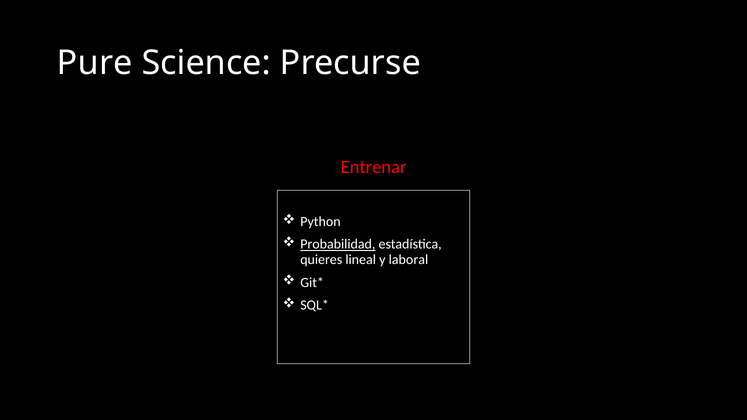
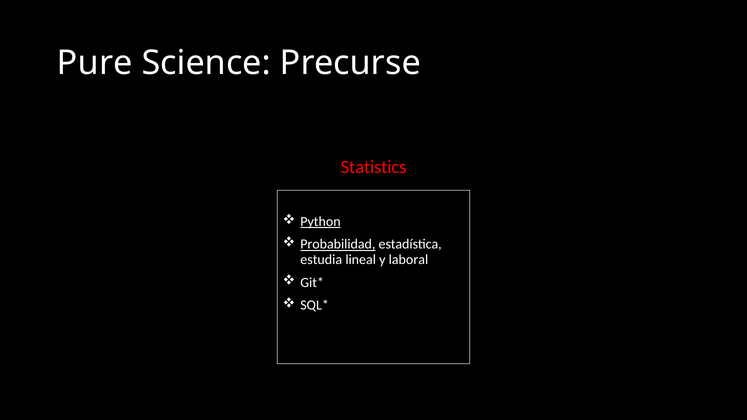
Entrenar: Entrenar -> Statistics (374, 167)
Python underline: none -> present (320, 222)
quieres: quieres -> estudia (321, 260)
